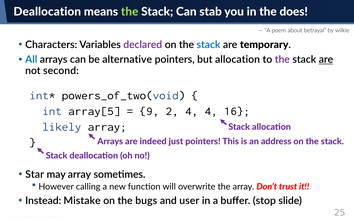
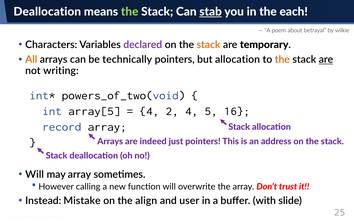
stab underline: none -> present (211, 12)
does: does -> each (294, 12)
stack colour: blue -> orange (208, 45)
All colour: blue -> orange (31, 60)
alternative: alternative -> technically (127, 60)
the colour: purple -> orange (282, 60)
second: second -> writing (61, 71)
9: 9 -> 4 (149, 111)
4 4: 4 -> 5 (211, 111)
likely: likely -> record (62, 127)
Star: Star -> Will (35, 175)
bugs: bugs -> align (146, 201)
stop: stop -> with (264, 201)
